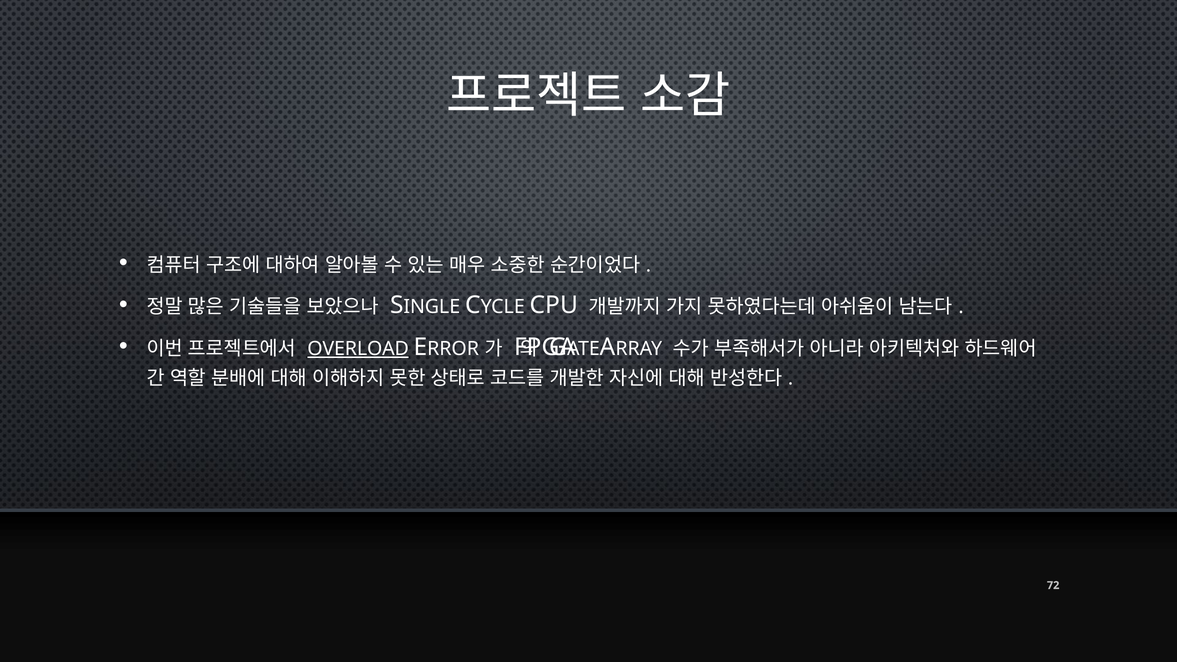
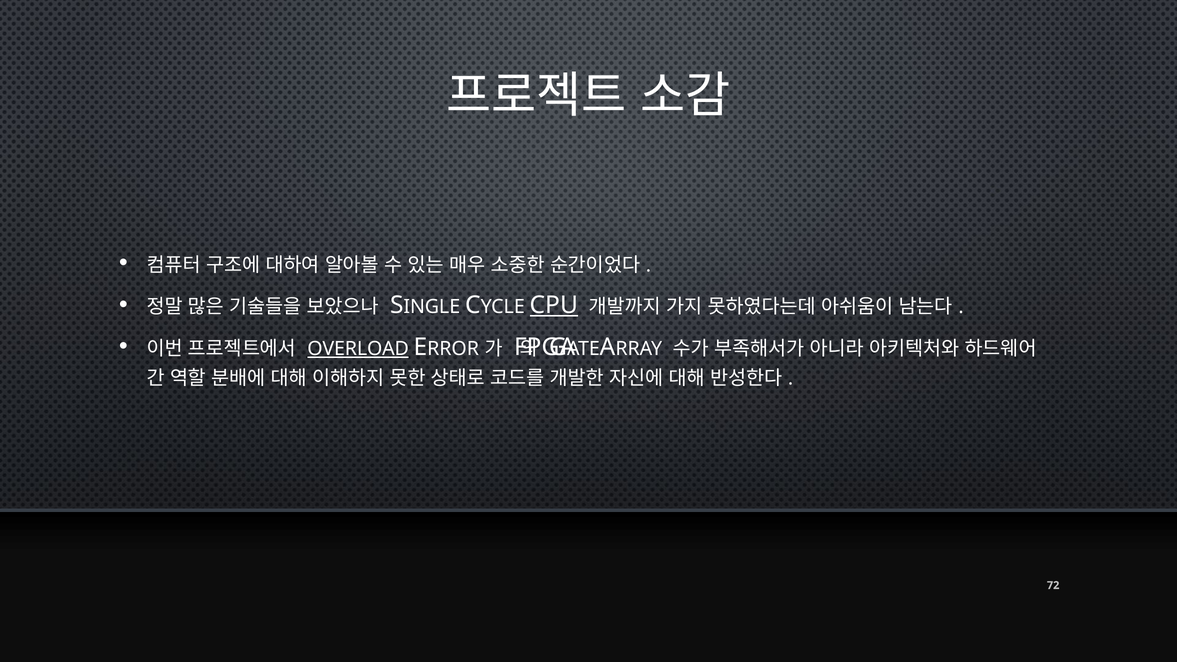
CPU underline: none -> present (554, 305)
